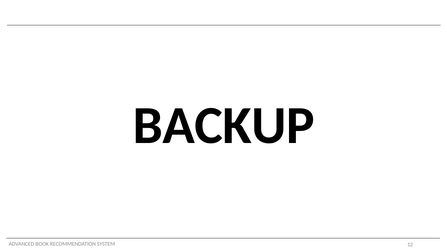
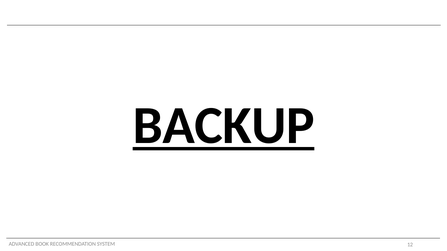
BACKUP underline: none -> present (224, 126)
